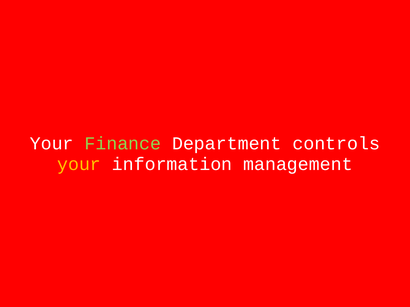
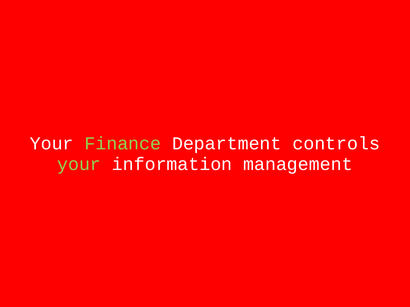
your colour: yellow -> light green (79, 164)
